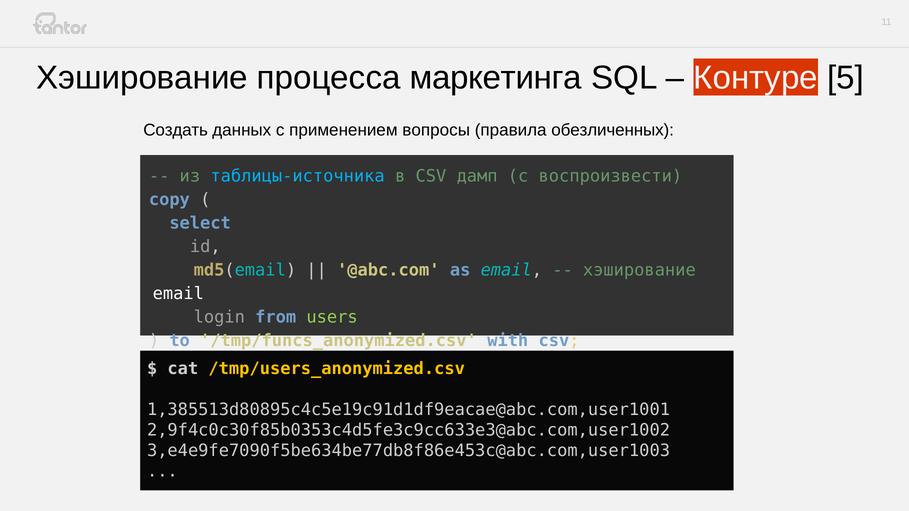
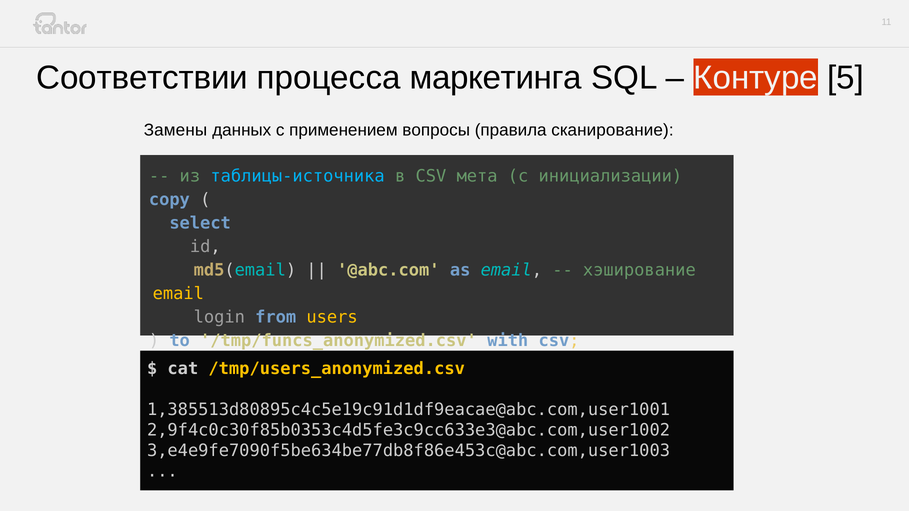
Хэширование: Хэширование -> Соответствии (142, 78)
Создать: Создать -> Замены (175, 130)
обезличенных: обезличенных -> сканирование (612, 130)
дамп: дамп -> мета (477, 176)
воспроизвести: воспроизвести -> инициализации (610, 176)
email colour: white -> yellow (178, 294)
users colour: light green -> yellow (332, 318)
